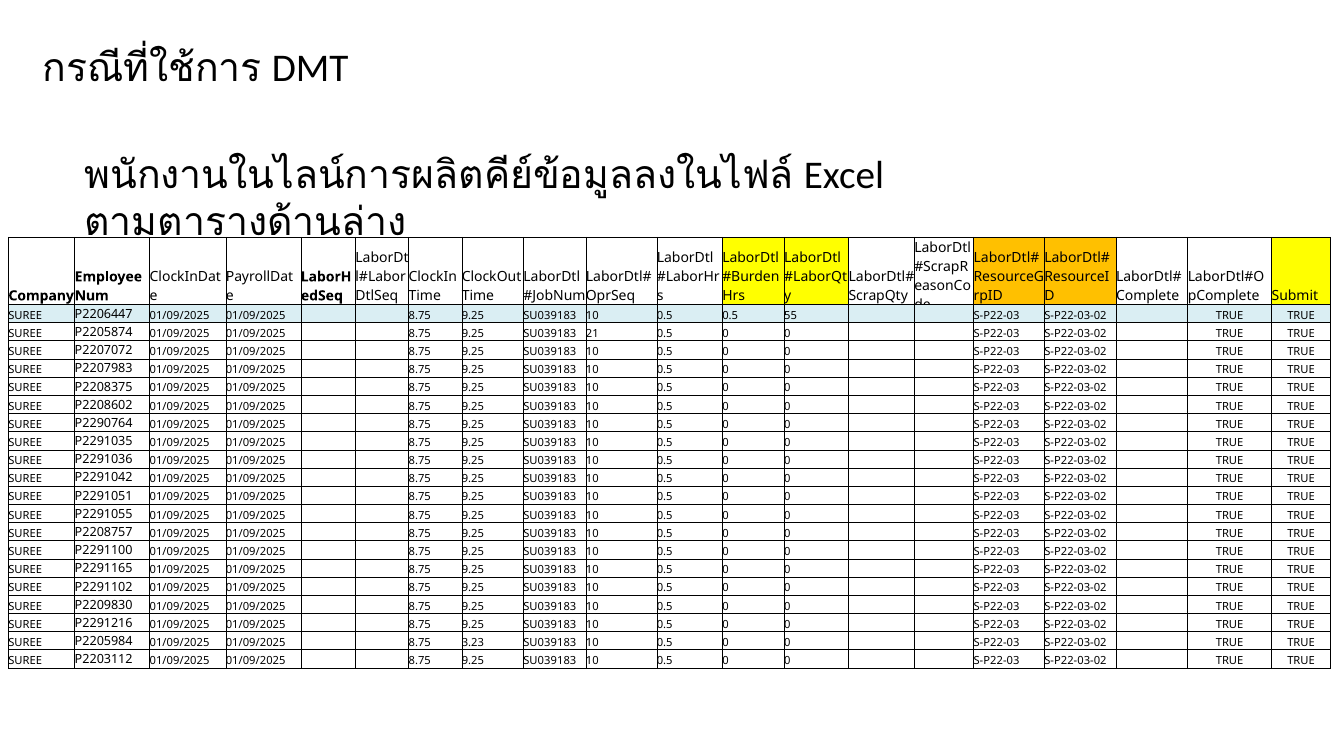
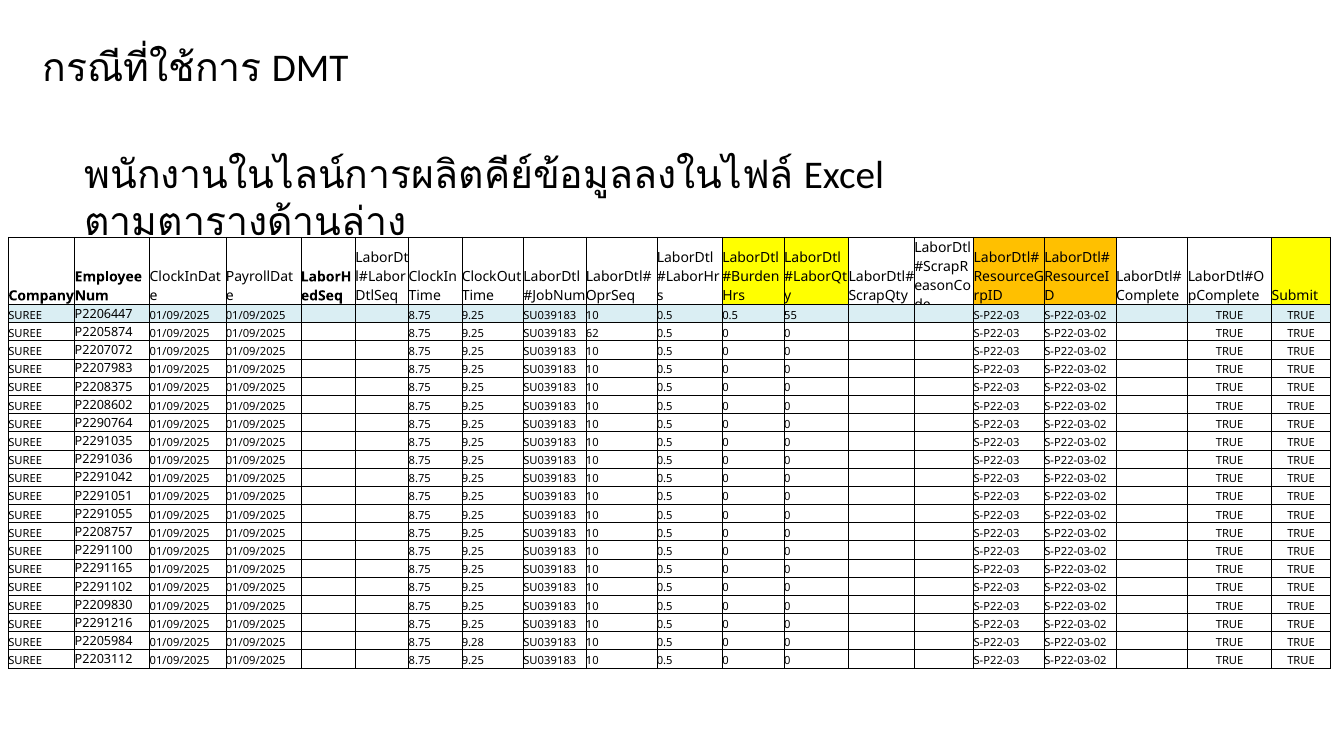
21: 21 -> 62 (592, 334)
3.23: 3.23 -> 9.28 (473, 643)
